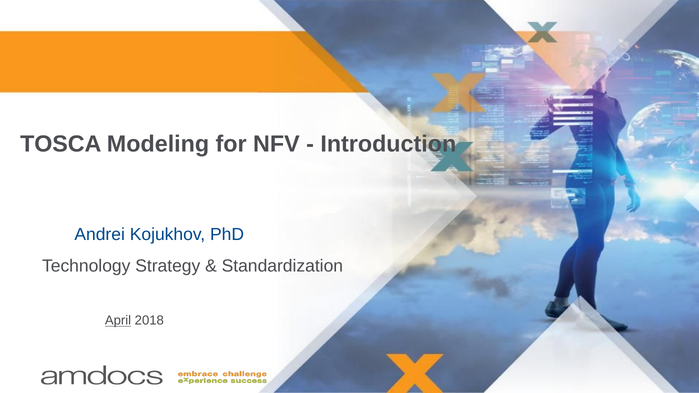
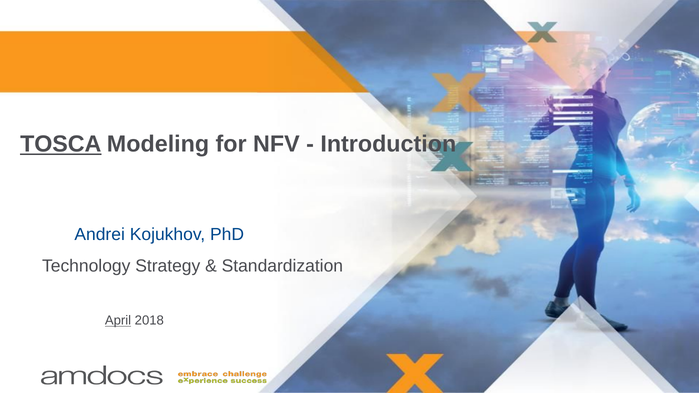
TOSCA underline: none -> present (61, 144)
